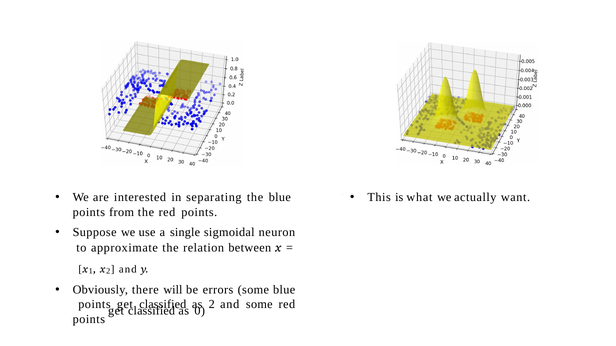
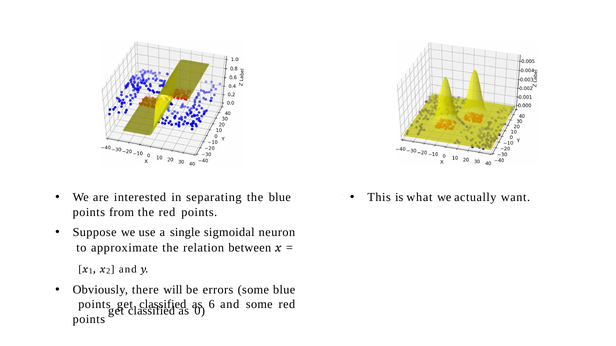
2: 2 -> 6 (212, 305)
